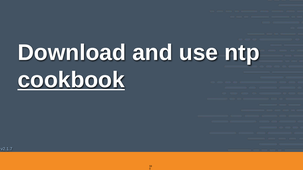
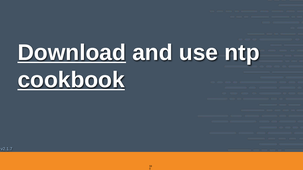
Download underline: none -> present (72, 53)
